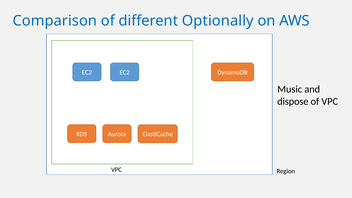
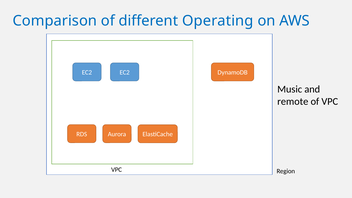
Optionally: Optionally -> Operating (218, 21)
dispose: dispose -> remote (293, 102)
